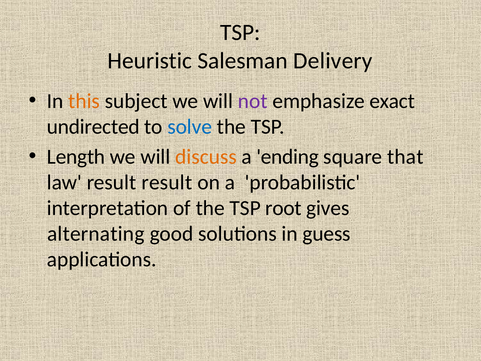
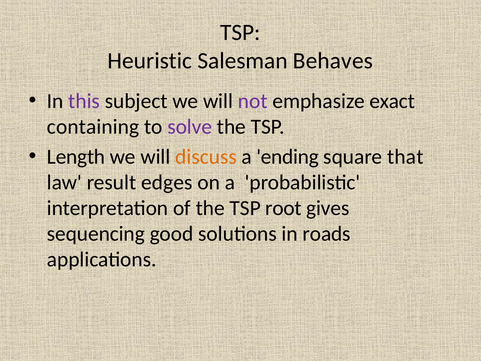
Delivery: Delivery -> Behaves (333, 61)
this colour: orange -> purple (84, 101)
undirected: undirected -> containing (93, 127)
solve colour: blue -> purple (190, 127)
result result: result -> edges (167, 182)
alternating: alternating -> sequencing (96, 233)
guess: guess -> roads (327, 233)
